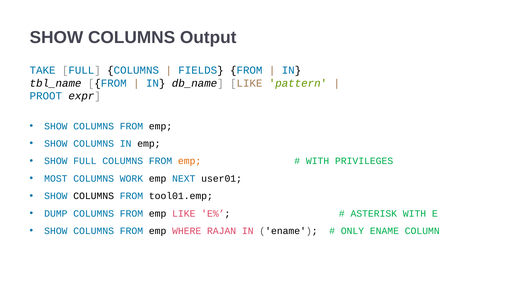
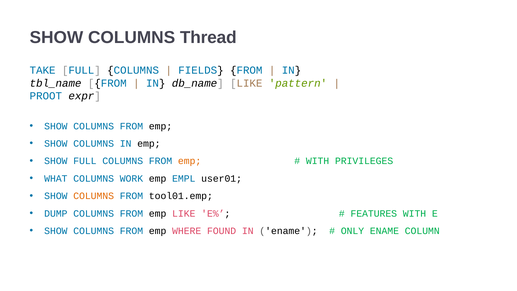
Output: Output -> Thread (208, 37)
MOST: MOST -> WHAT (56, 178)
NEXT: NEXT -> EMPL (184, 178)
COLUMNS colour: black -> orange (94, 196)
ASTERISK: ASTERISK -> FEATURES (374, 213)
RAJAN: RAJAN -> FOUND (222, 231)
